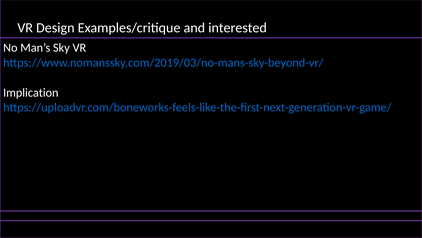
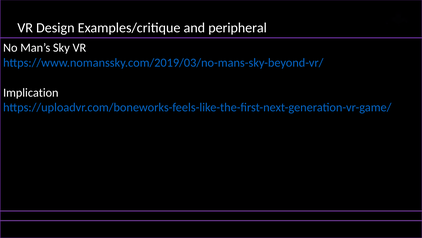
interested: interested -> peripheral (238, 28)
